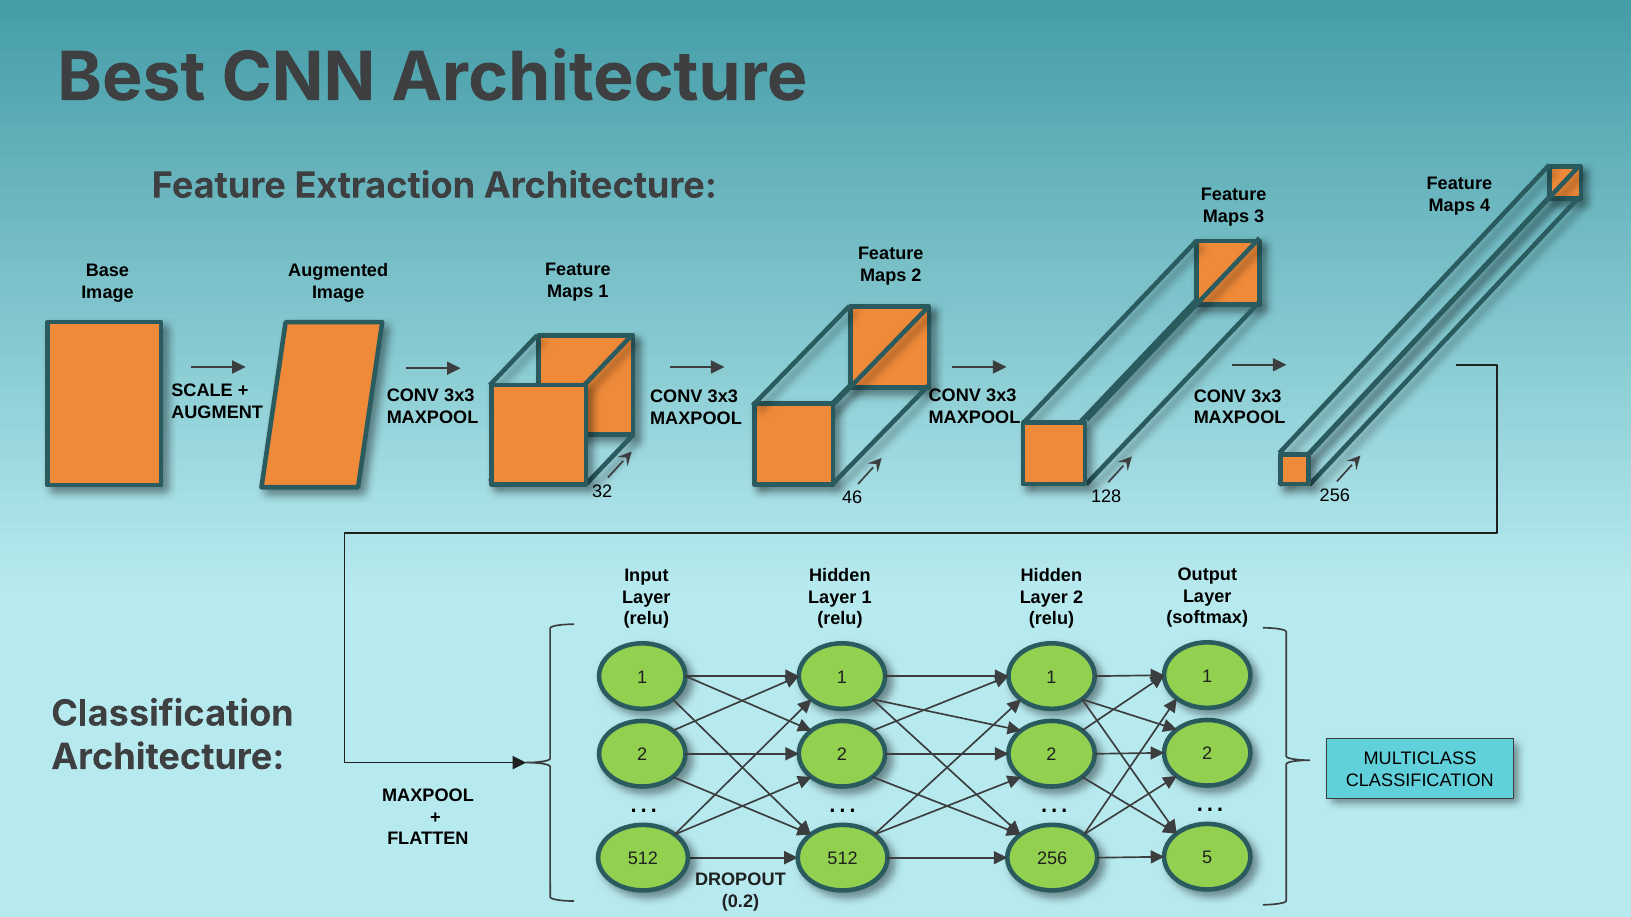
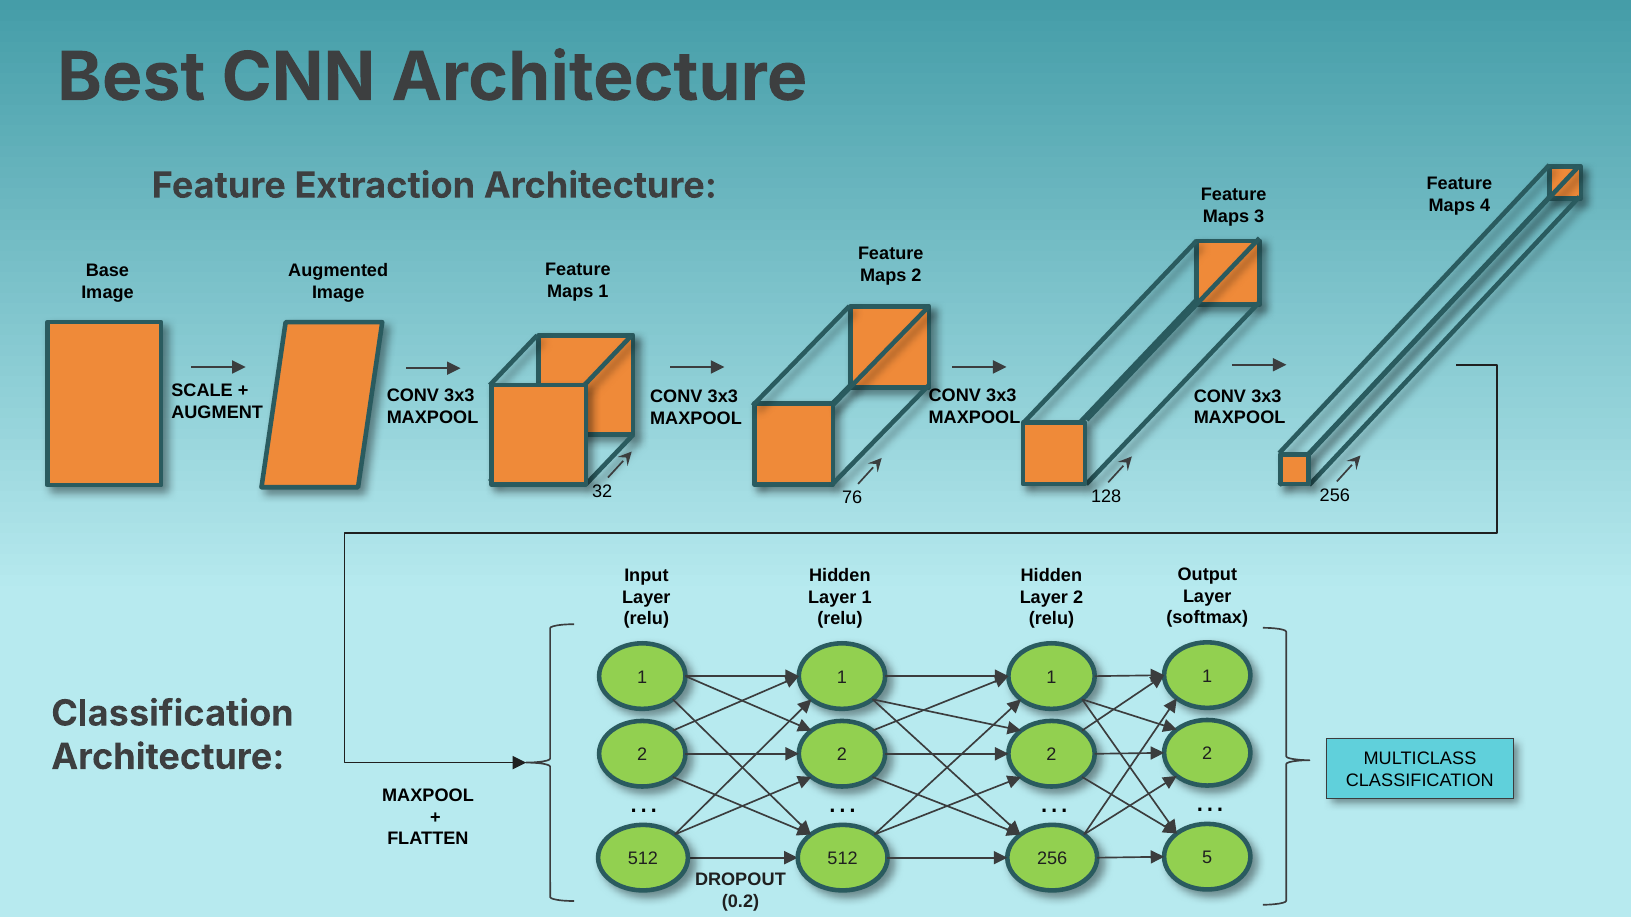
46: 46 -> 76 (852, 498)
